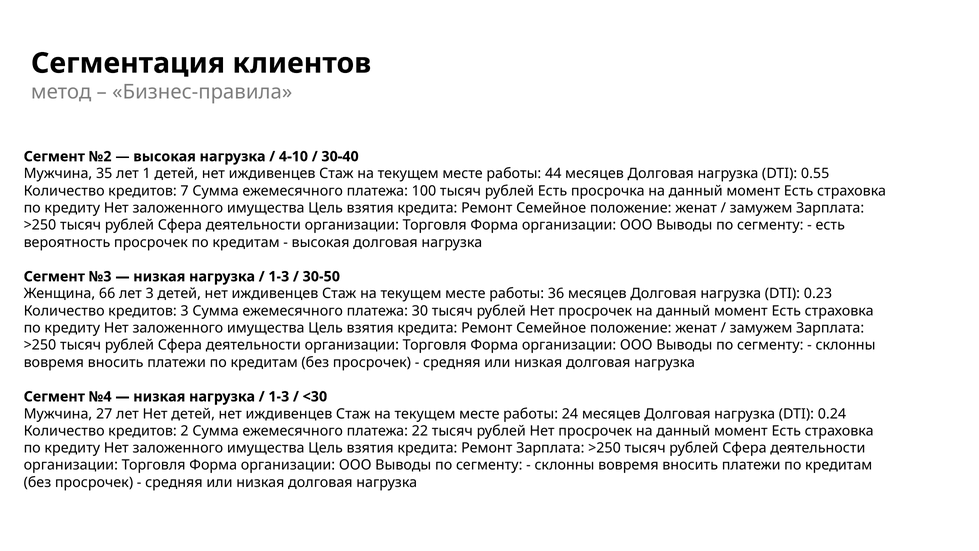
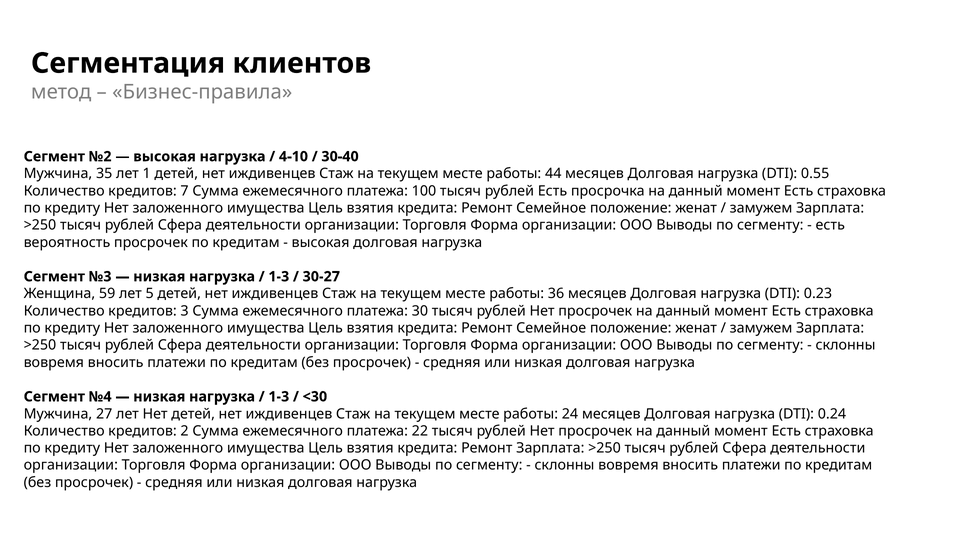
30-50: 30-50 -> 30-27 (321, 276)
66: 66 -> 59 (107, 294)
лет 3: 3 -> 5 (150, 294)
